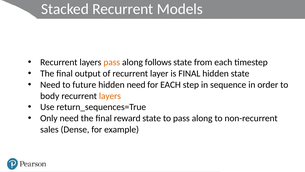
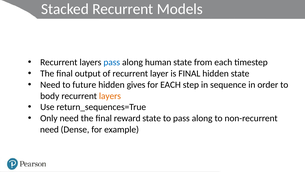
pass colour: orange -> blue (112, 62)
follows: follows -> human (158, 62)
hidden need: need -> gives (136, 85)
sales: sales -> need (49, 129)
